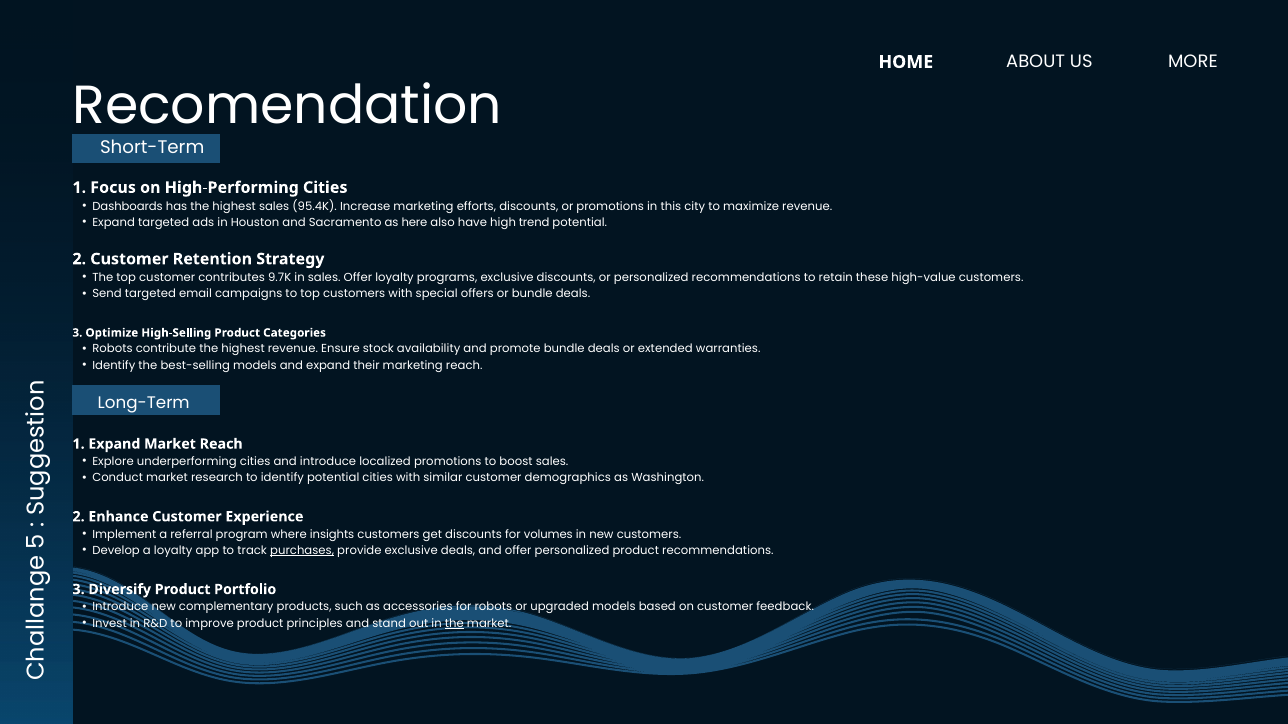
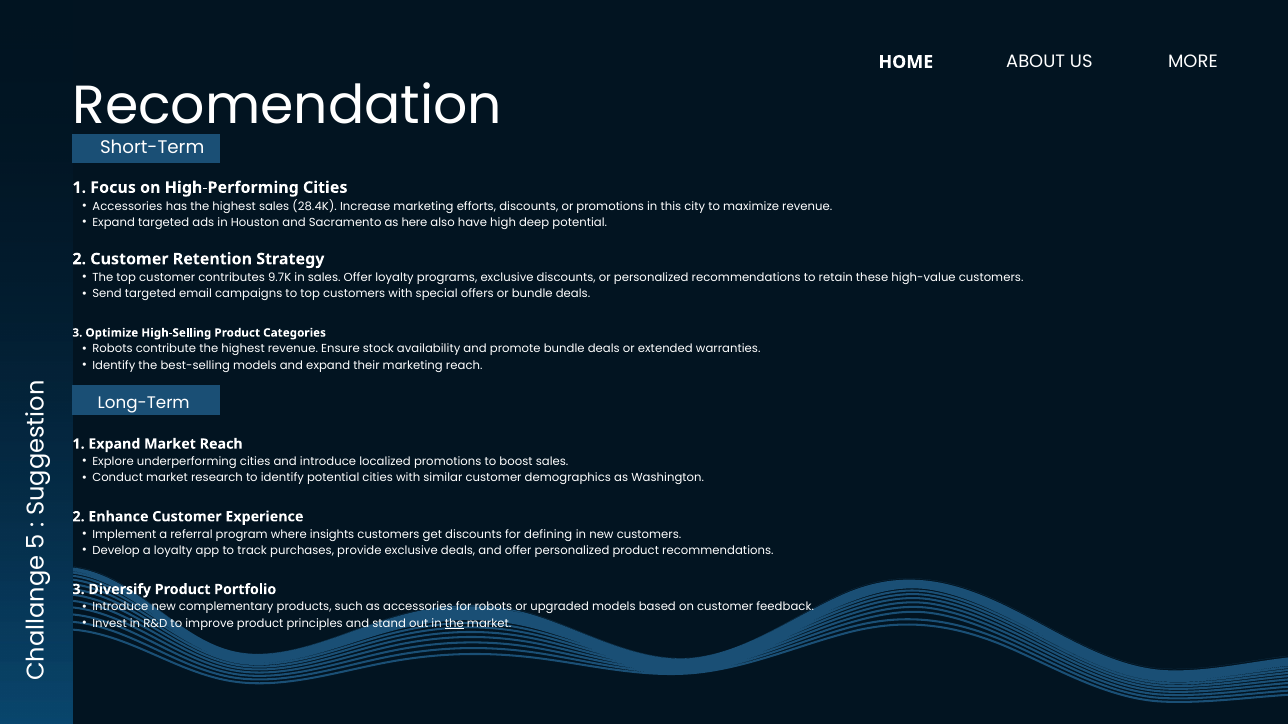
Dashboards: Dashboards -> Accessories (127, 206)
95.4K: 95.4K -> 28.4K (315, 206)
trend: trend -> deep (534, 223)
volumes: volumes -> defining (548, 535)
purchases underline: present -> none (302, 551)
